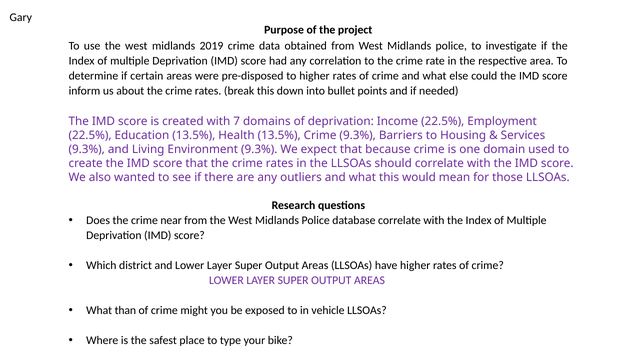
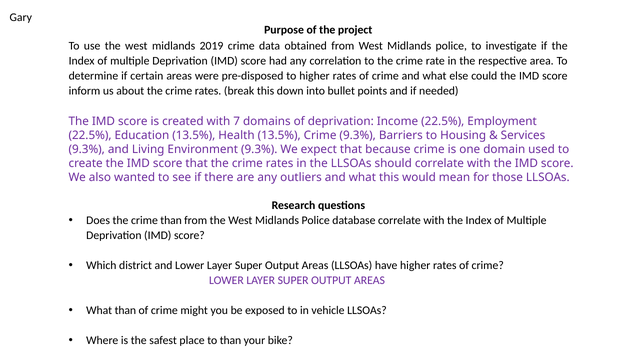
crime near: near -> than (171, 220)
to type: type -> than (231, 341)
